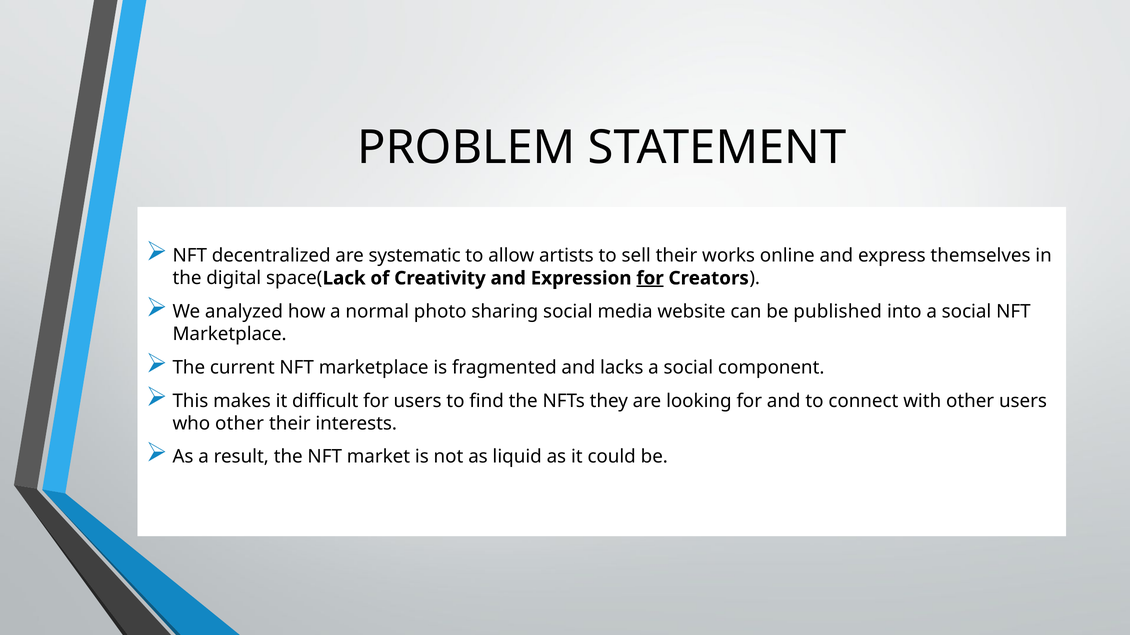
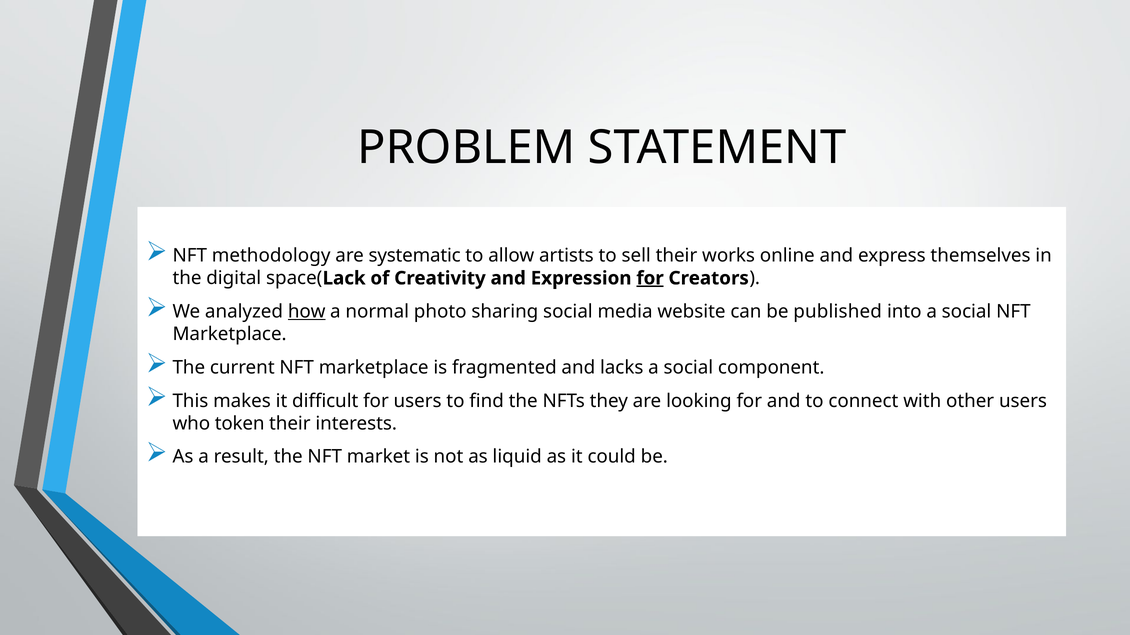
decentralized: decentralized -> methodology (271, 256)
how underline: none -> present (307, 312)
who other: other -> token (240, 424)
